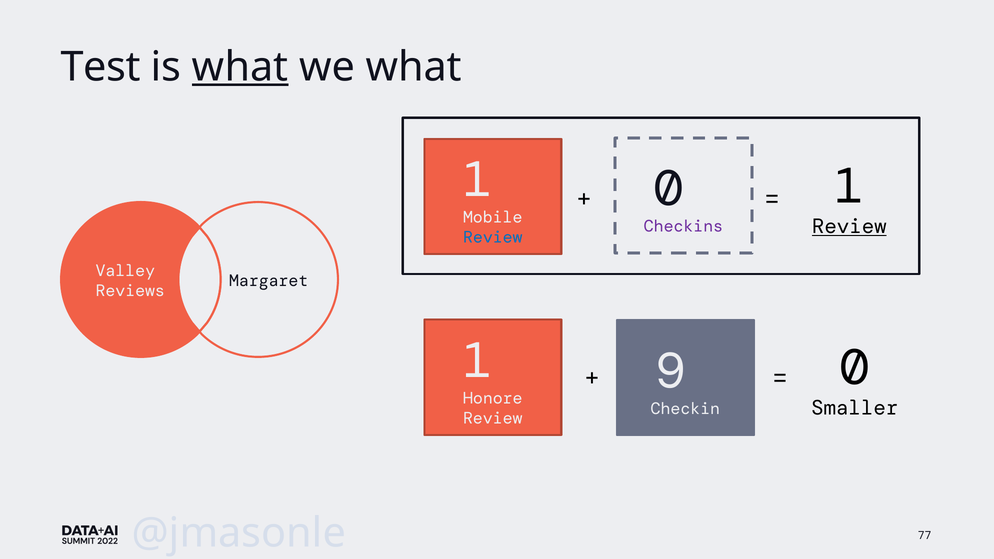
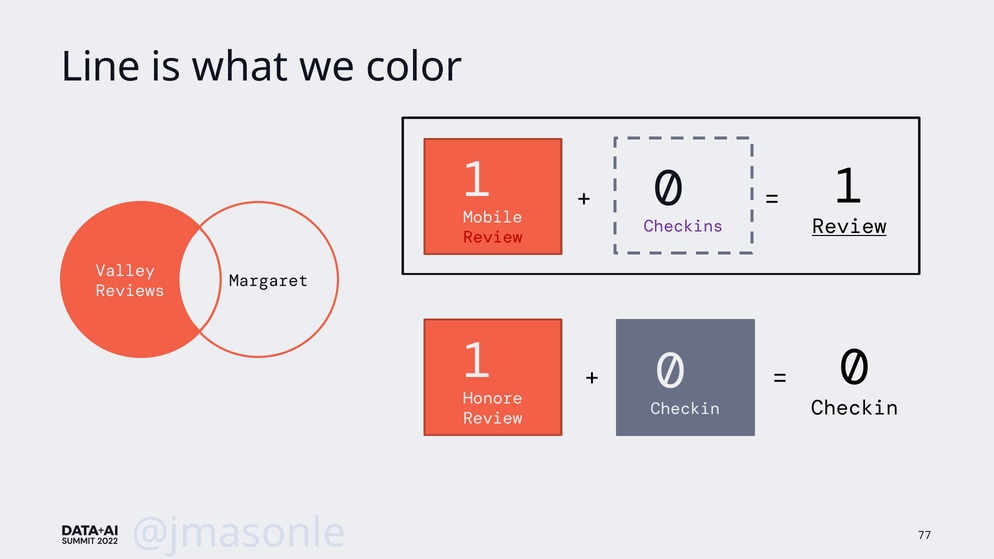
Test: Test -> Line (101, 67)
what underline: present -> none (240, 67)
we what: what -> color (414, 67)
Review colour: blue -> red (493, 238)
9: 9 -> 0 (671, 371)
Smaller: Smaller -> Checkin (855, 408)
